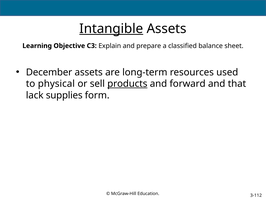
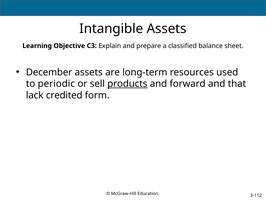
Intangible underline: present -> none (111, 29)
physical: physical -> periodic (56, 84)
supplies: supplies -> credited (64, 95)
